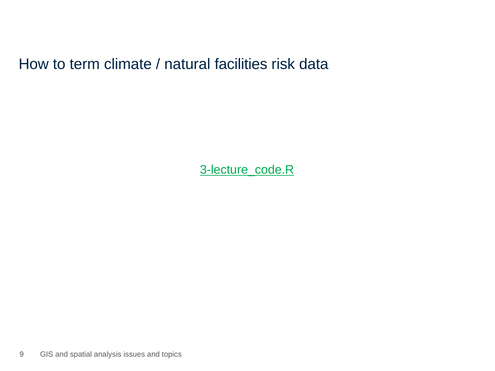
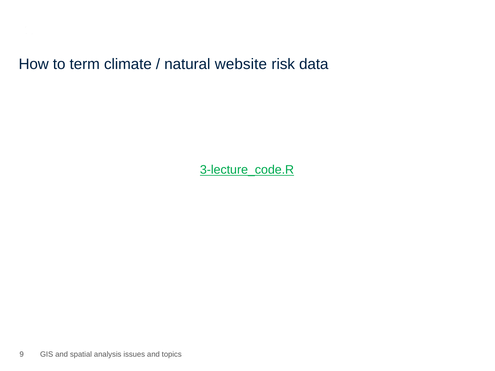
facilities: facilities -> website (241, 64)
